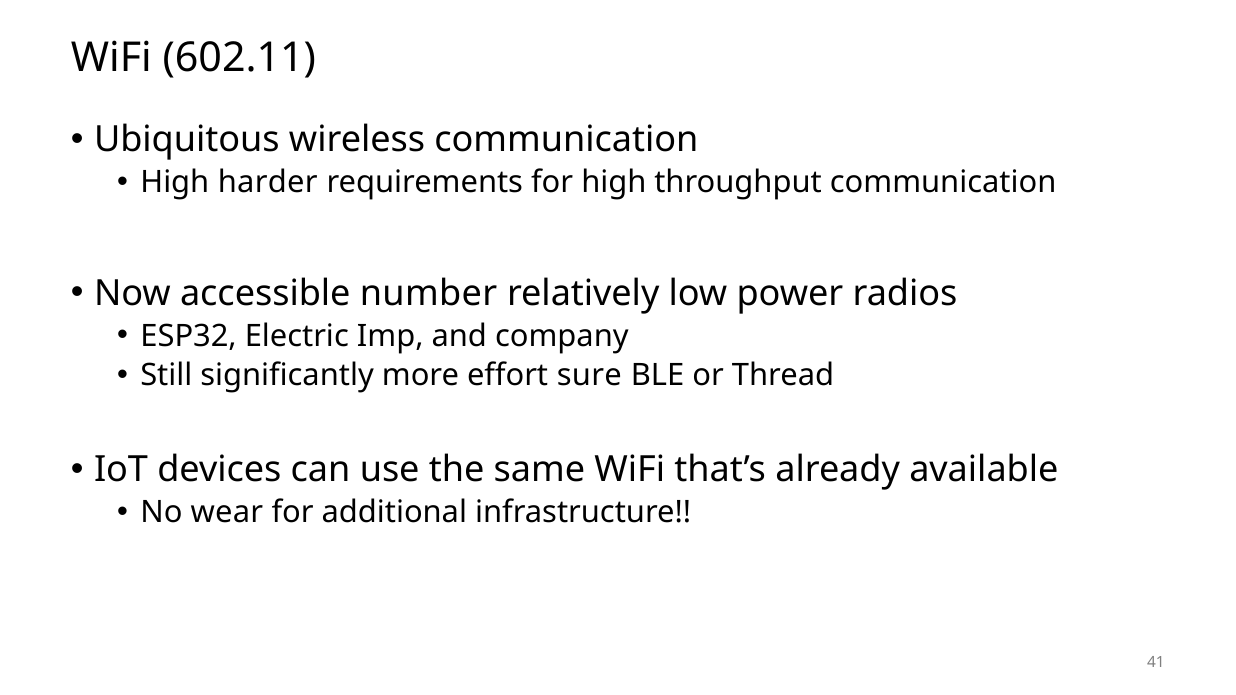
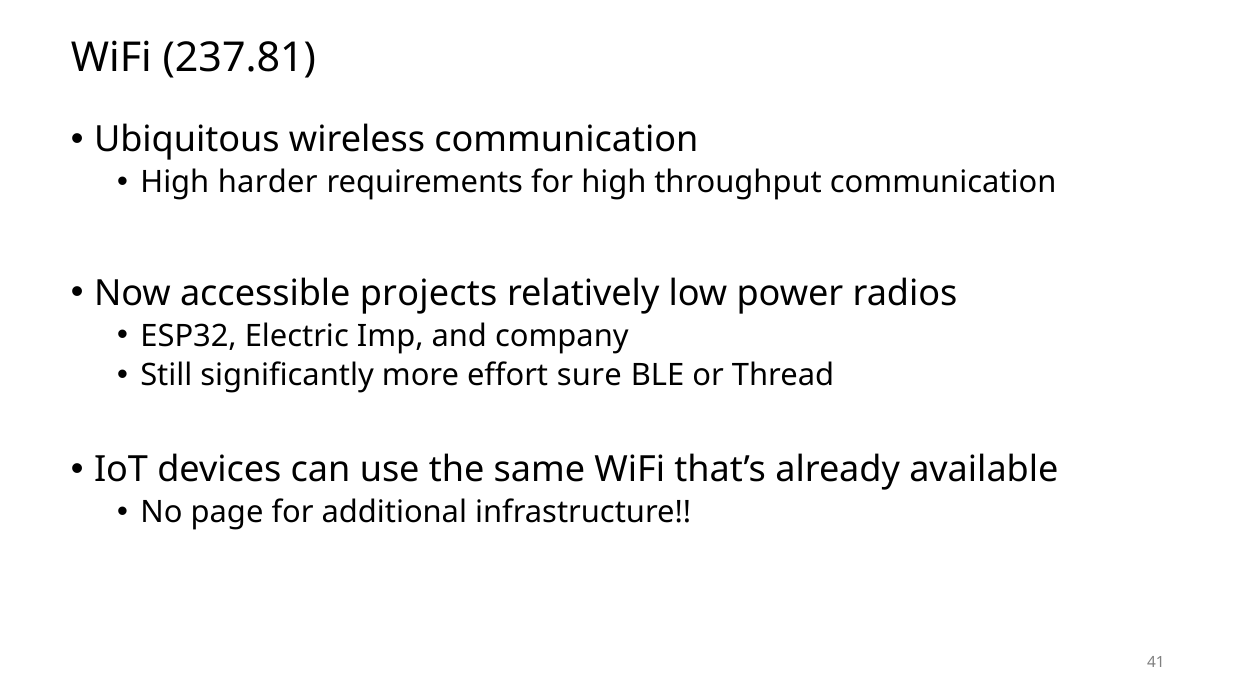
602.11: 602.11 -> 237.81 (239, 58)
number: number -> projects (429, 293)
wear: wear -> page (227, 512)
